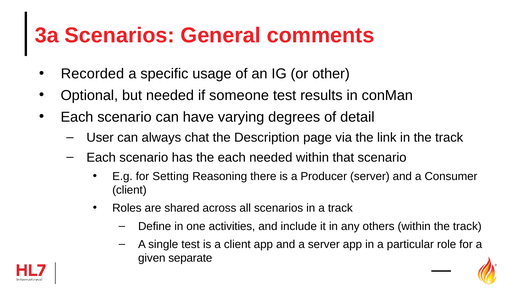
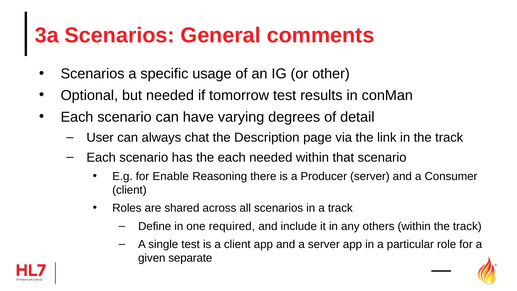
Recorded: Recorded -> Scenarios (93, 74)
someone: someone -> tomorrow (239, 95)
Setting: Setting -> Enable (171, 176)
activities: activities -> required (232, 226)
